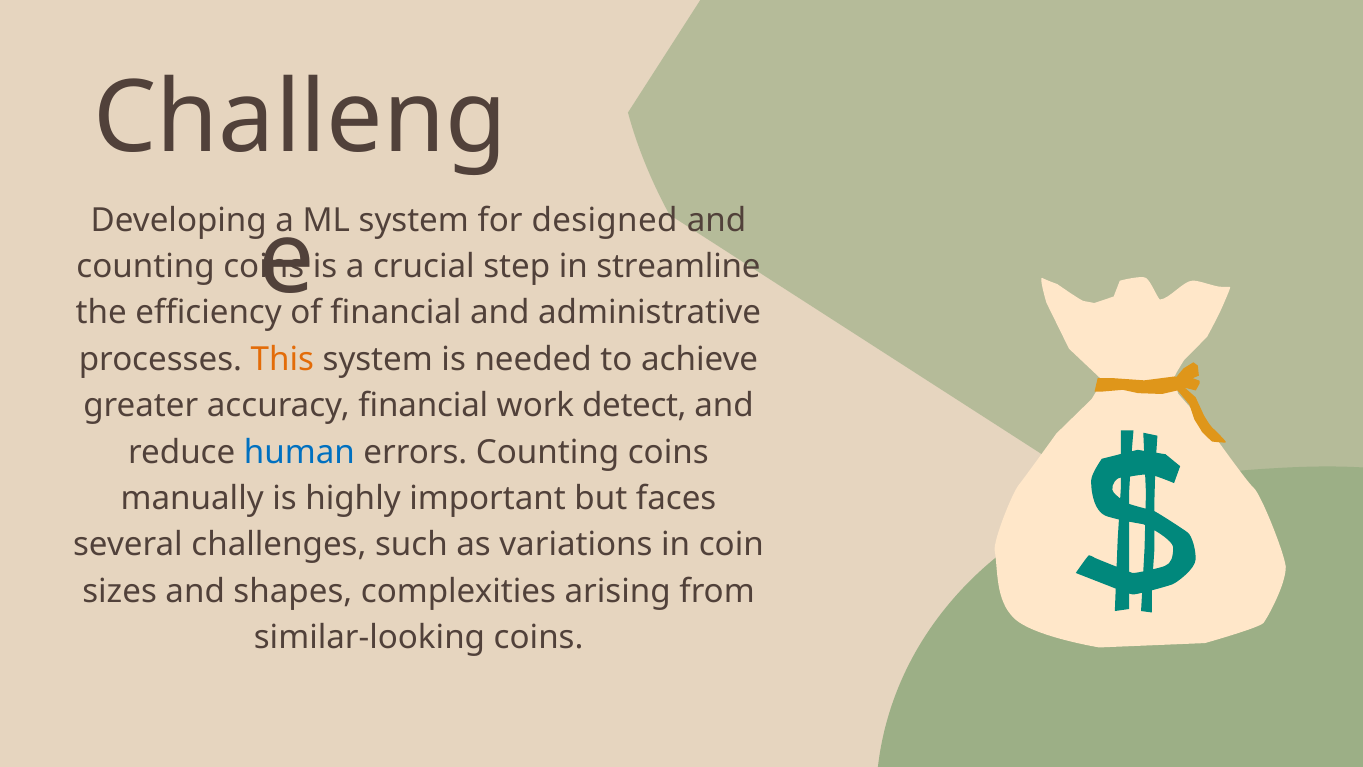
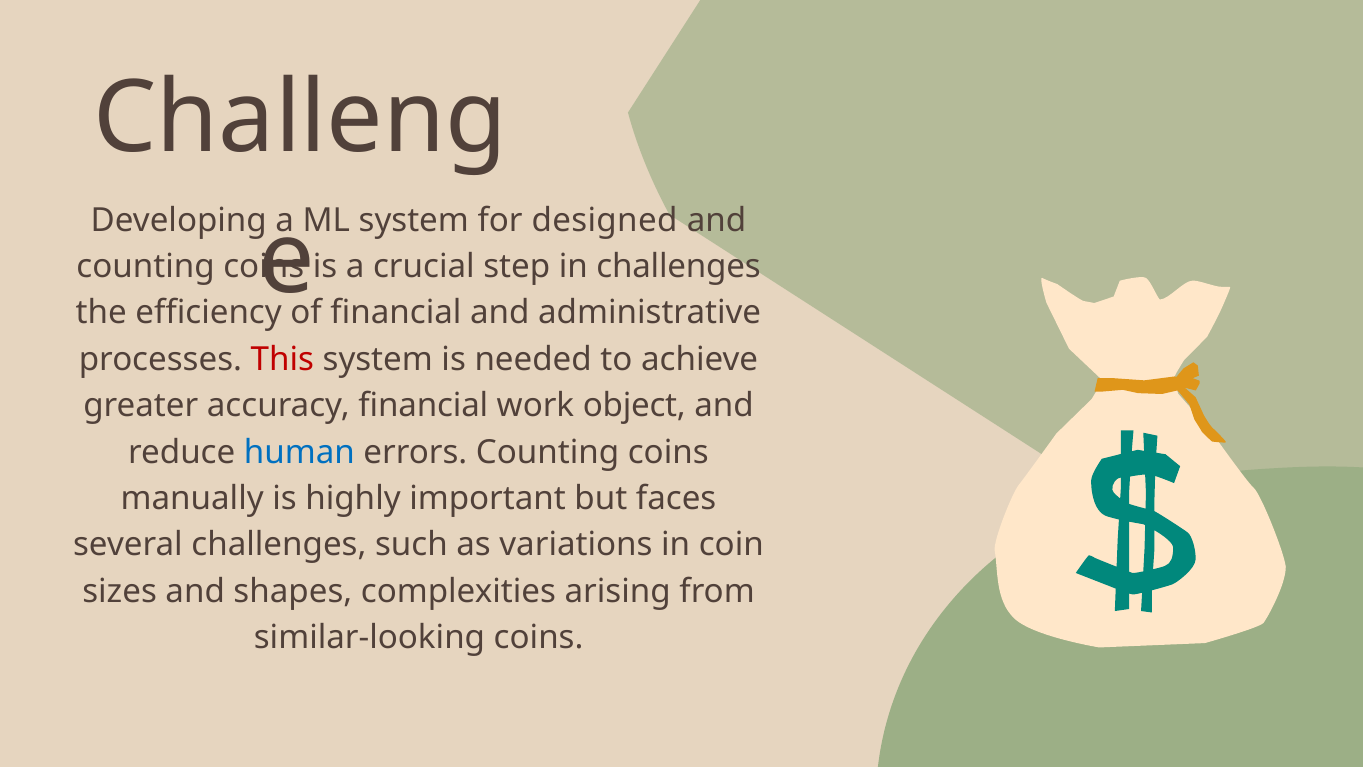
in streamline: streamline -> challenges (679, 266)
This colour: orange -> red (282, 359)
detect: detect -> object (634, 406)
